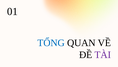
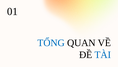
TÀI colour: purple -> blue (103, 54)
